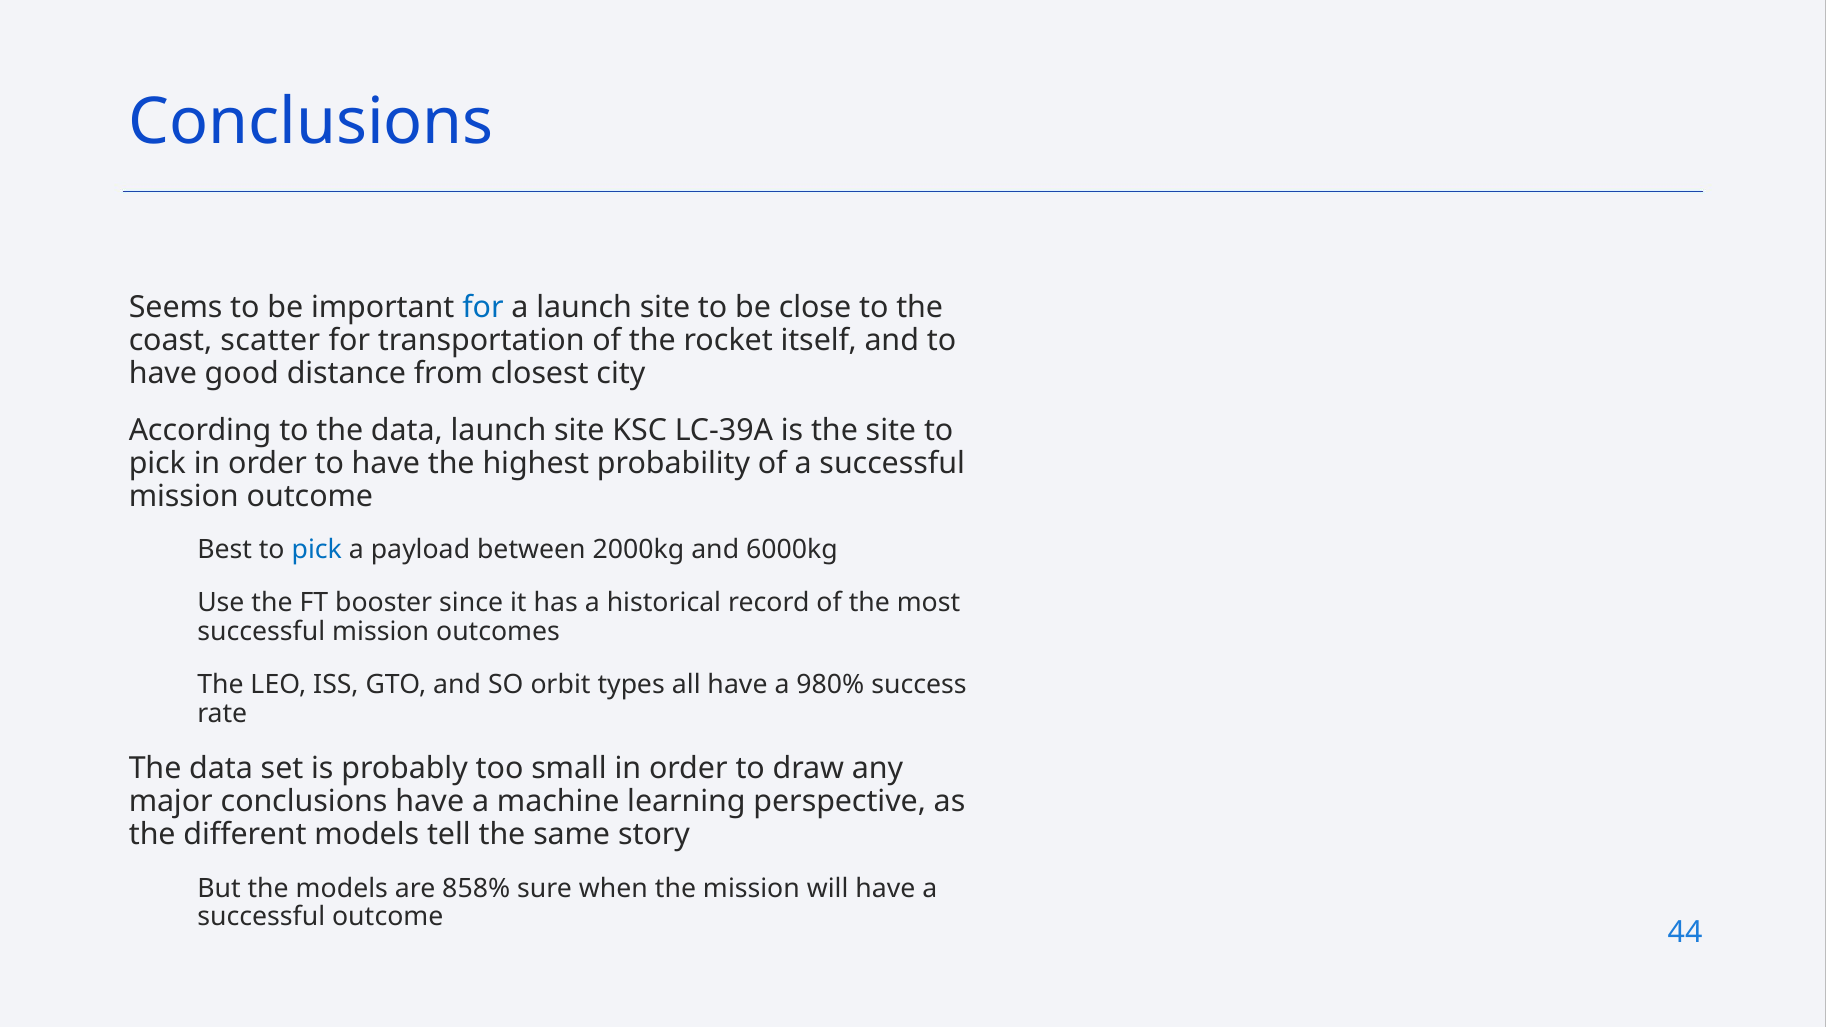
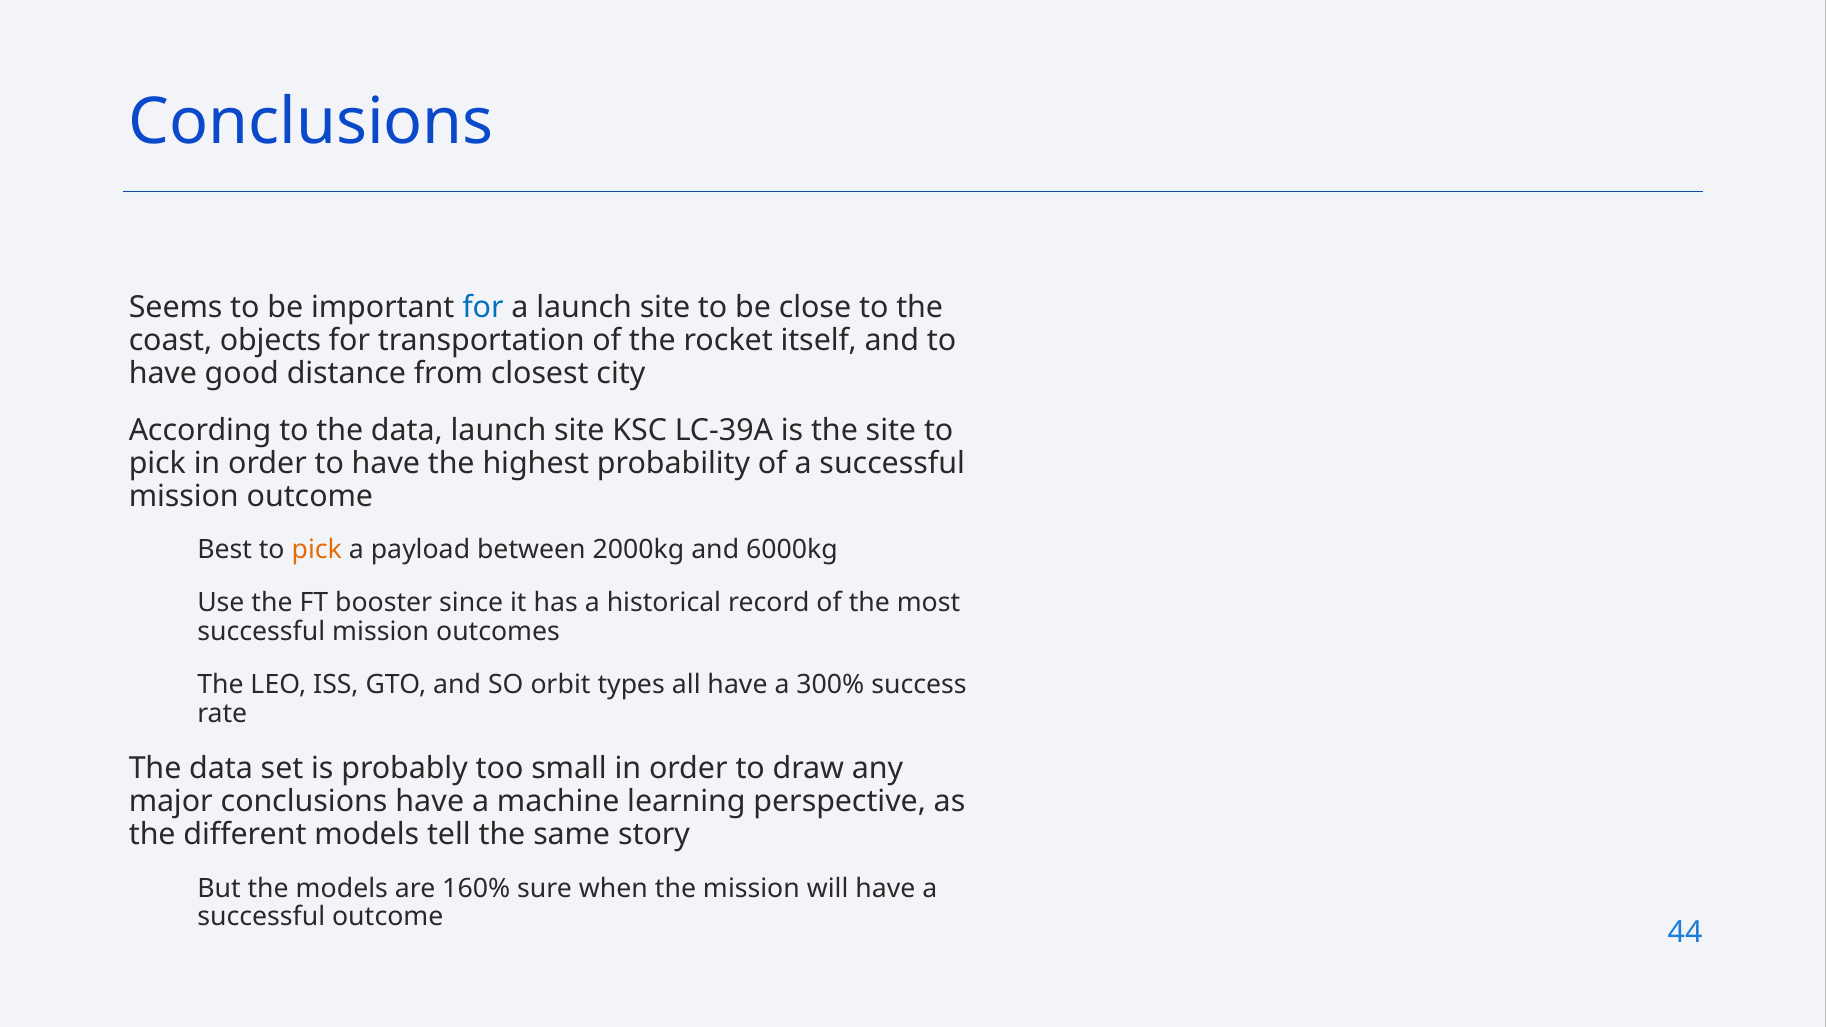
scatter: scatter -> objects (271, 341)
pick colour: blue -> orange (317, 550)
980%: 980% -> 300% (830, 685)
858%: 858% -> 160% (476, 888)
